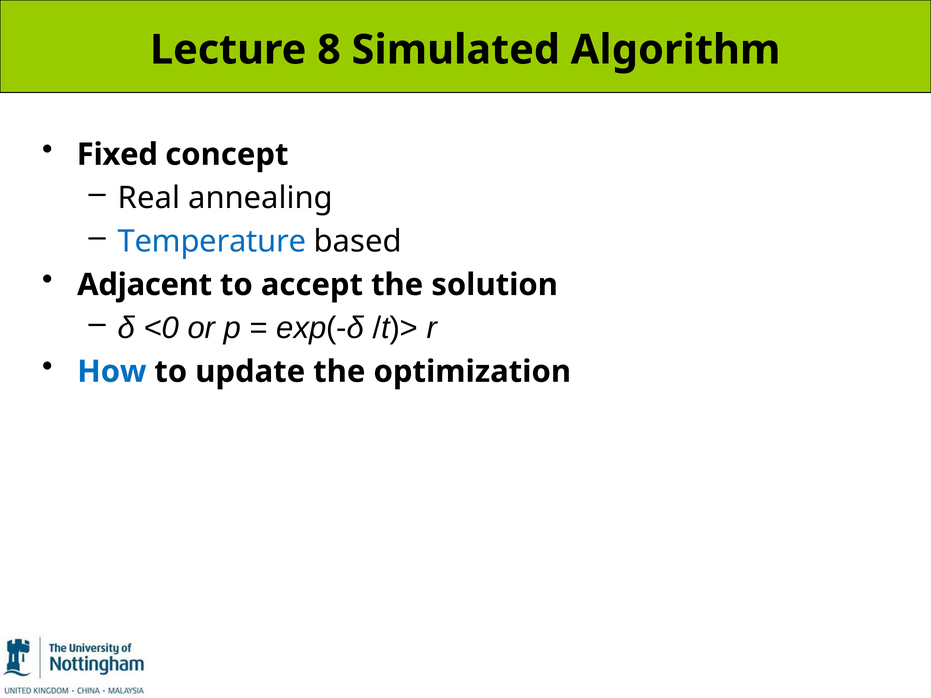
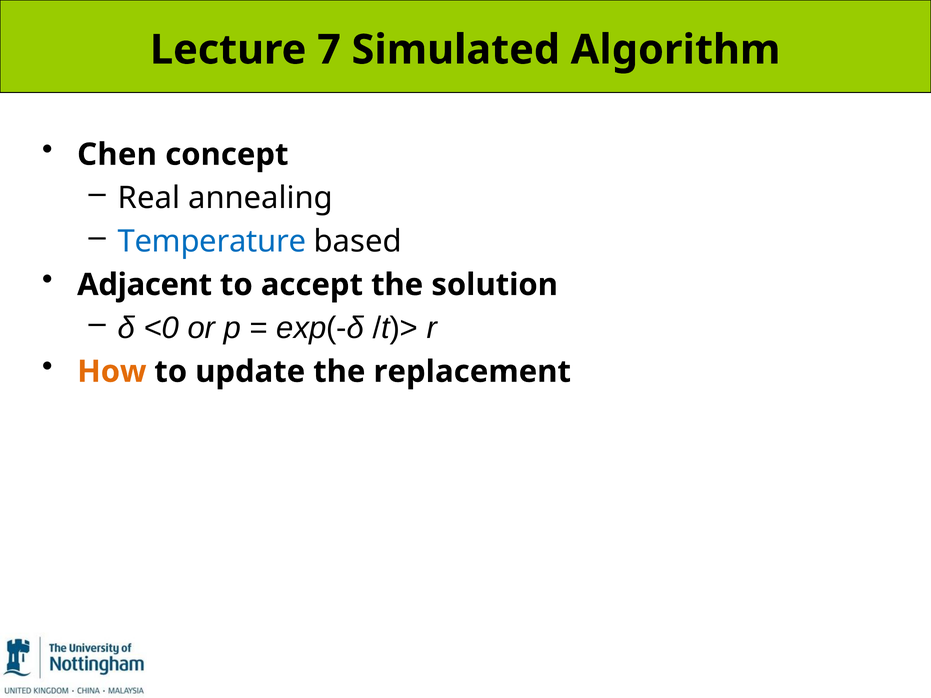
8: 8 -> 7 (329, 50)
Fixed: Fixed -> Chen (117, 155)
How colour: blue -> orange (112, 372)
optimization: optimization -> replacement (472, 372)
